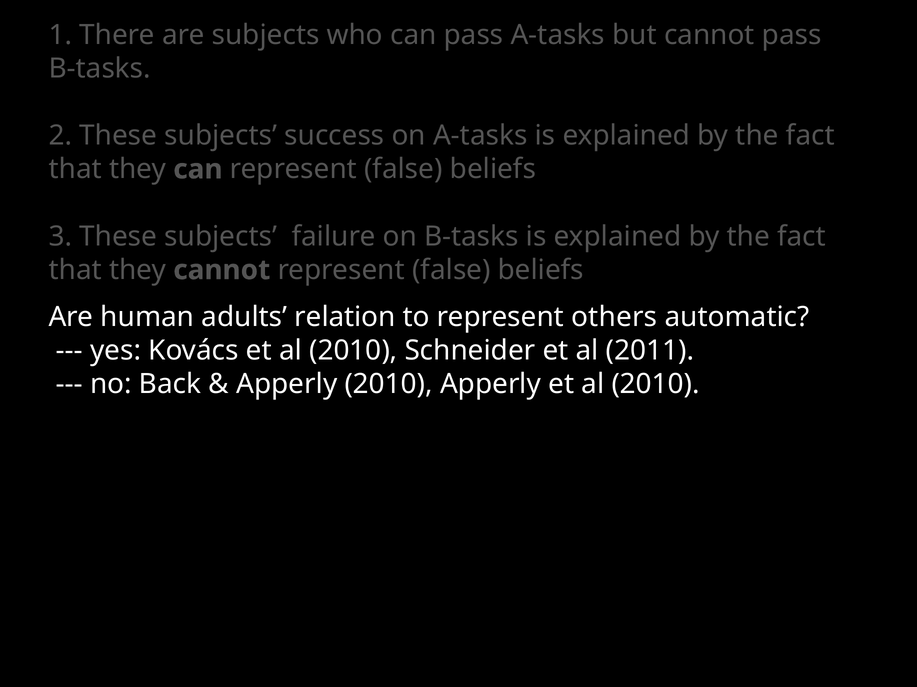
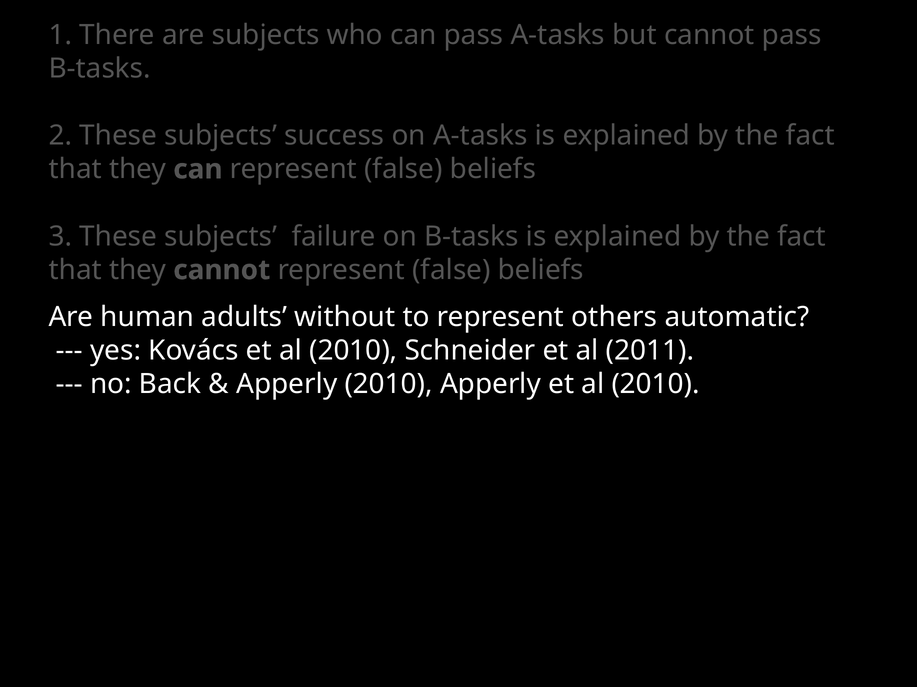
relation: relation -> without (345, 317)
